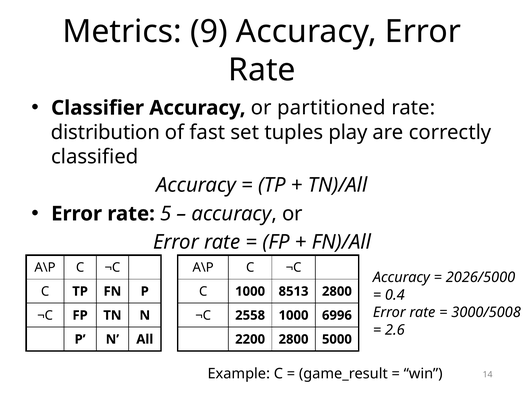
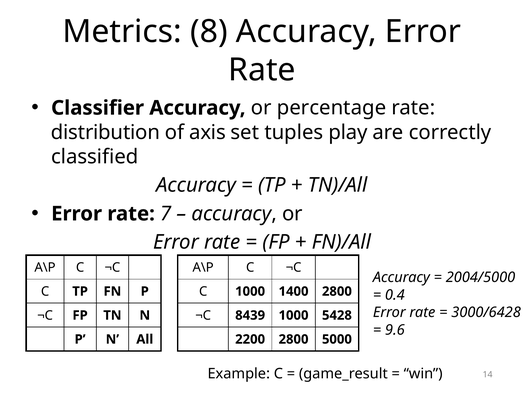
9: 9 -> 8 (209, 32)
partitioned: partitioned -> percentage (332, 108)
fast: fast -> axis (208, 132)
5: 5 -> 7 (166, 214)
2026/5000: 2026/5000 -> 2004/5000 (481, 278)
8513: 8513 -> 1400 (294, 291)
3000/5008: 3000/5008 -> 3000/6428 (486, 312)
2558: 2558 -> 8439 (250, 315)
6996: 6996 -> 5428 (337, 315)
2.6: 2.6 -> 9.6 (395, 330)
